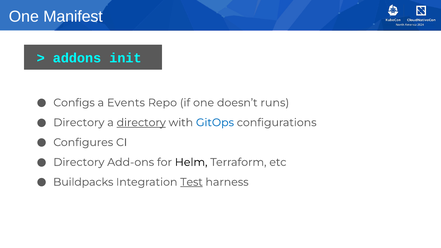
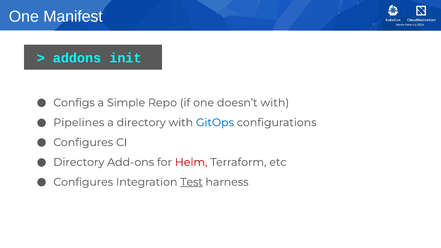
Events: Events -> Simple (126, 103)
doesn’t runs: runs -> with (275, 103)
Directory: Directory -> Pipelines (79, 123)
directory underline: present -> none (141, 123)
Helm colour: black -> red (191, 162)
Buildpacks: Buildpacks -> Configures (83, 182)
